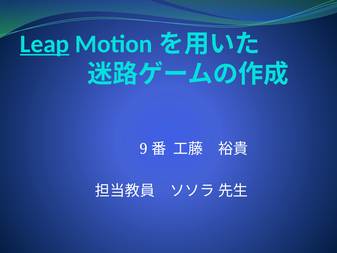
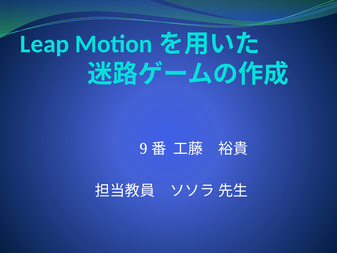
Leap underline: present -> none (45, 44)
